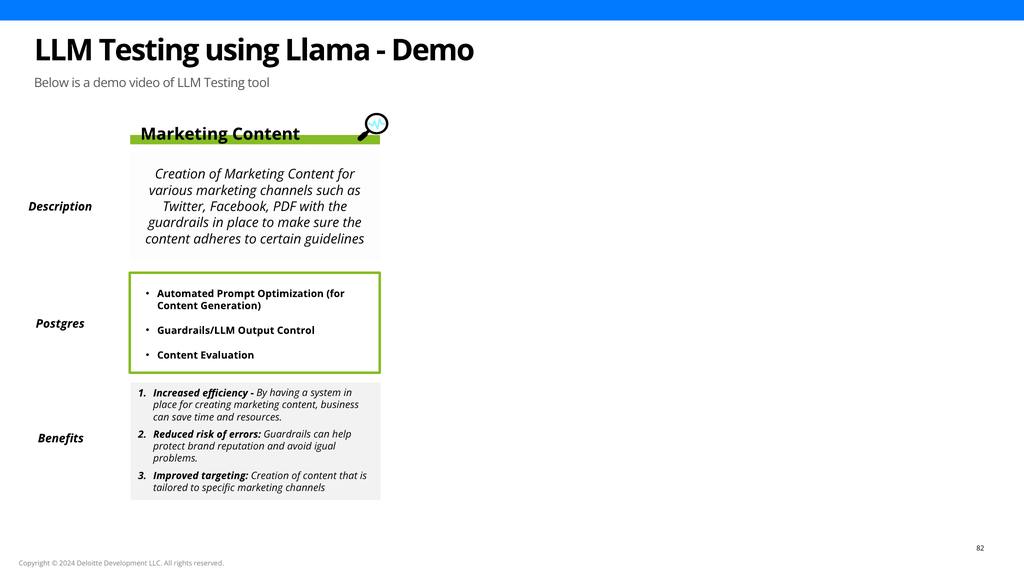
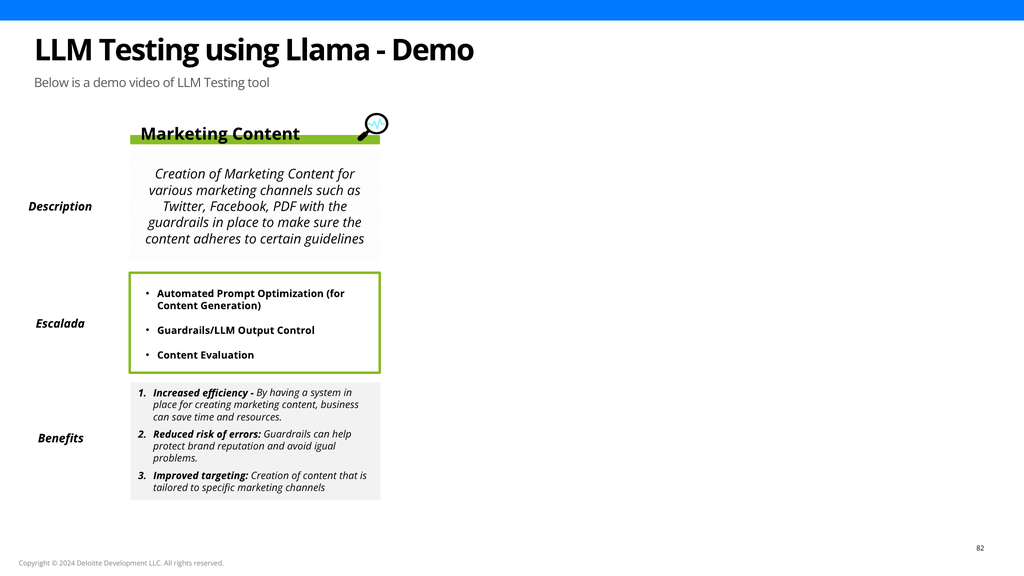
Postgres: Postgres -> Escalada (60, 324)
